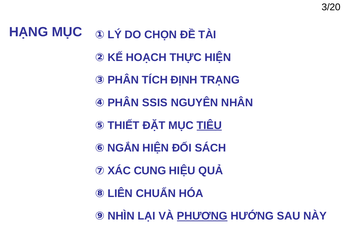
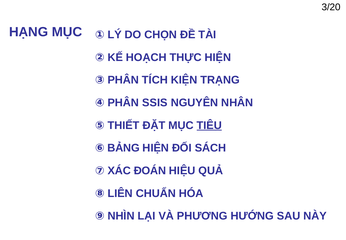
ĐỊNH: ĐỊNH -> KIỆN (184, 80)
NGẮN: NGẮN -> BẢNG (124, 148)
CUNG: CUNG -> ĐOÁN (150, 170)
PHƯƠNG underline: present -> none (202, 216)
